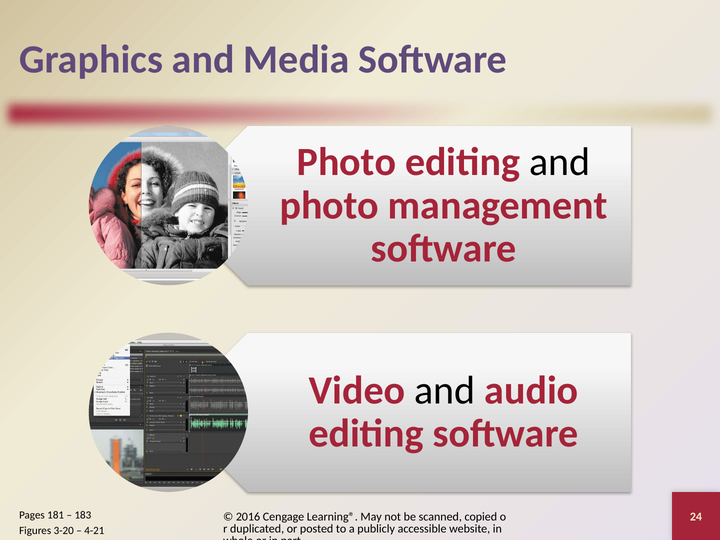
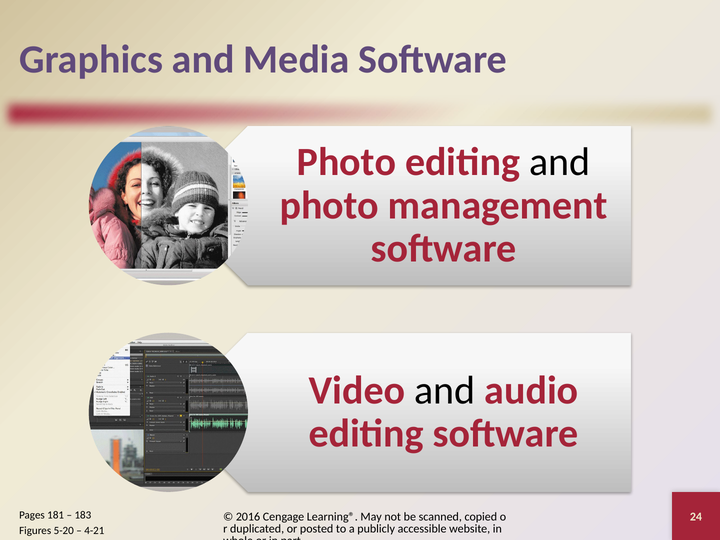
3-20: 3-20 -> 5-20 (64, 531)
